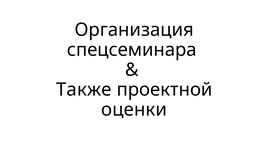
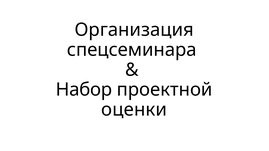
Также: Также -> Набор (84, 90)
